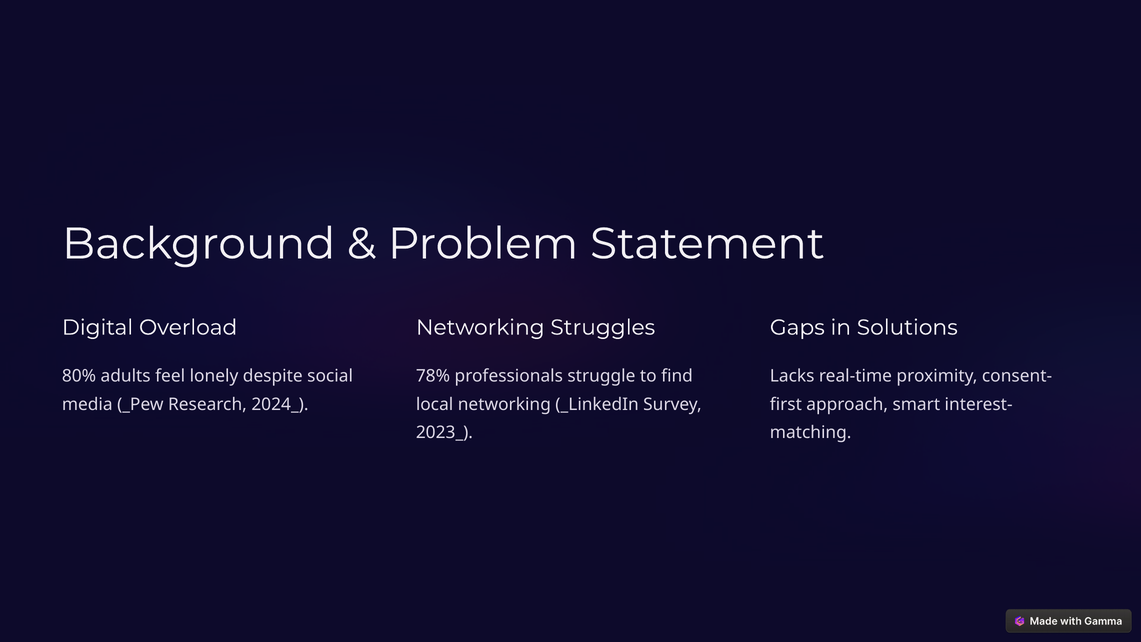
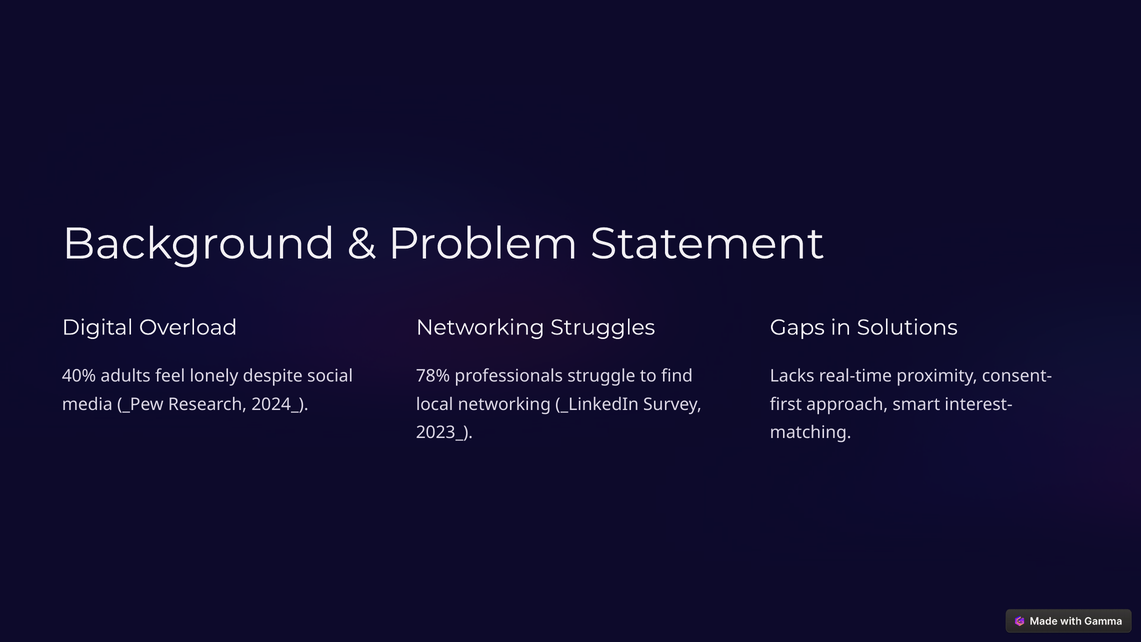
80%: 80% -> 40% (79, 376)
